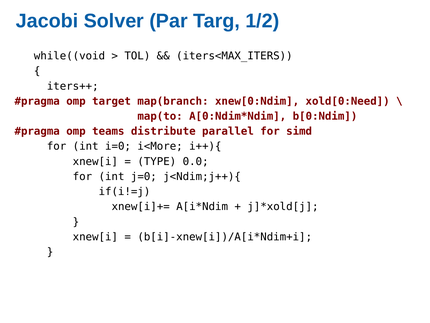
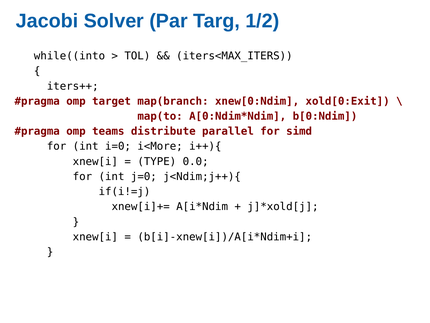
while((void: while((void -> while((into (69, 56)
xold[0:Need: xold[0:Need -> xold[0:Exit (348, 101)
